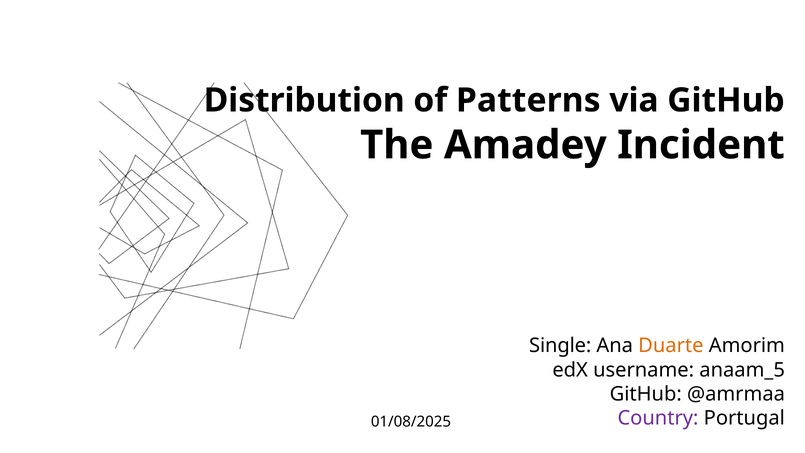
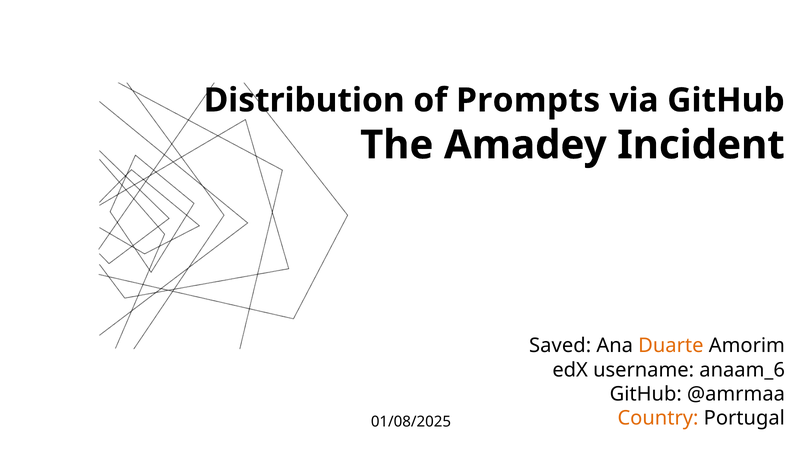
Patterns: Patterns -> Prompts (528, 100)
Single: Single -> Saved (560, 346)
anaam_5: anaam_5 -> anaam_6 (742, 370)
Country colour: purple -> orange (658, 418)
